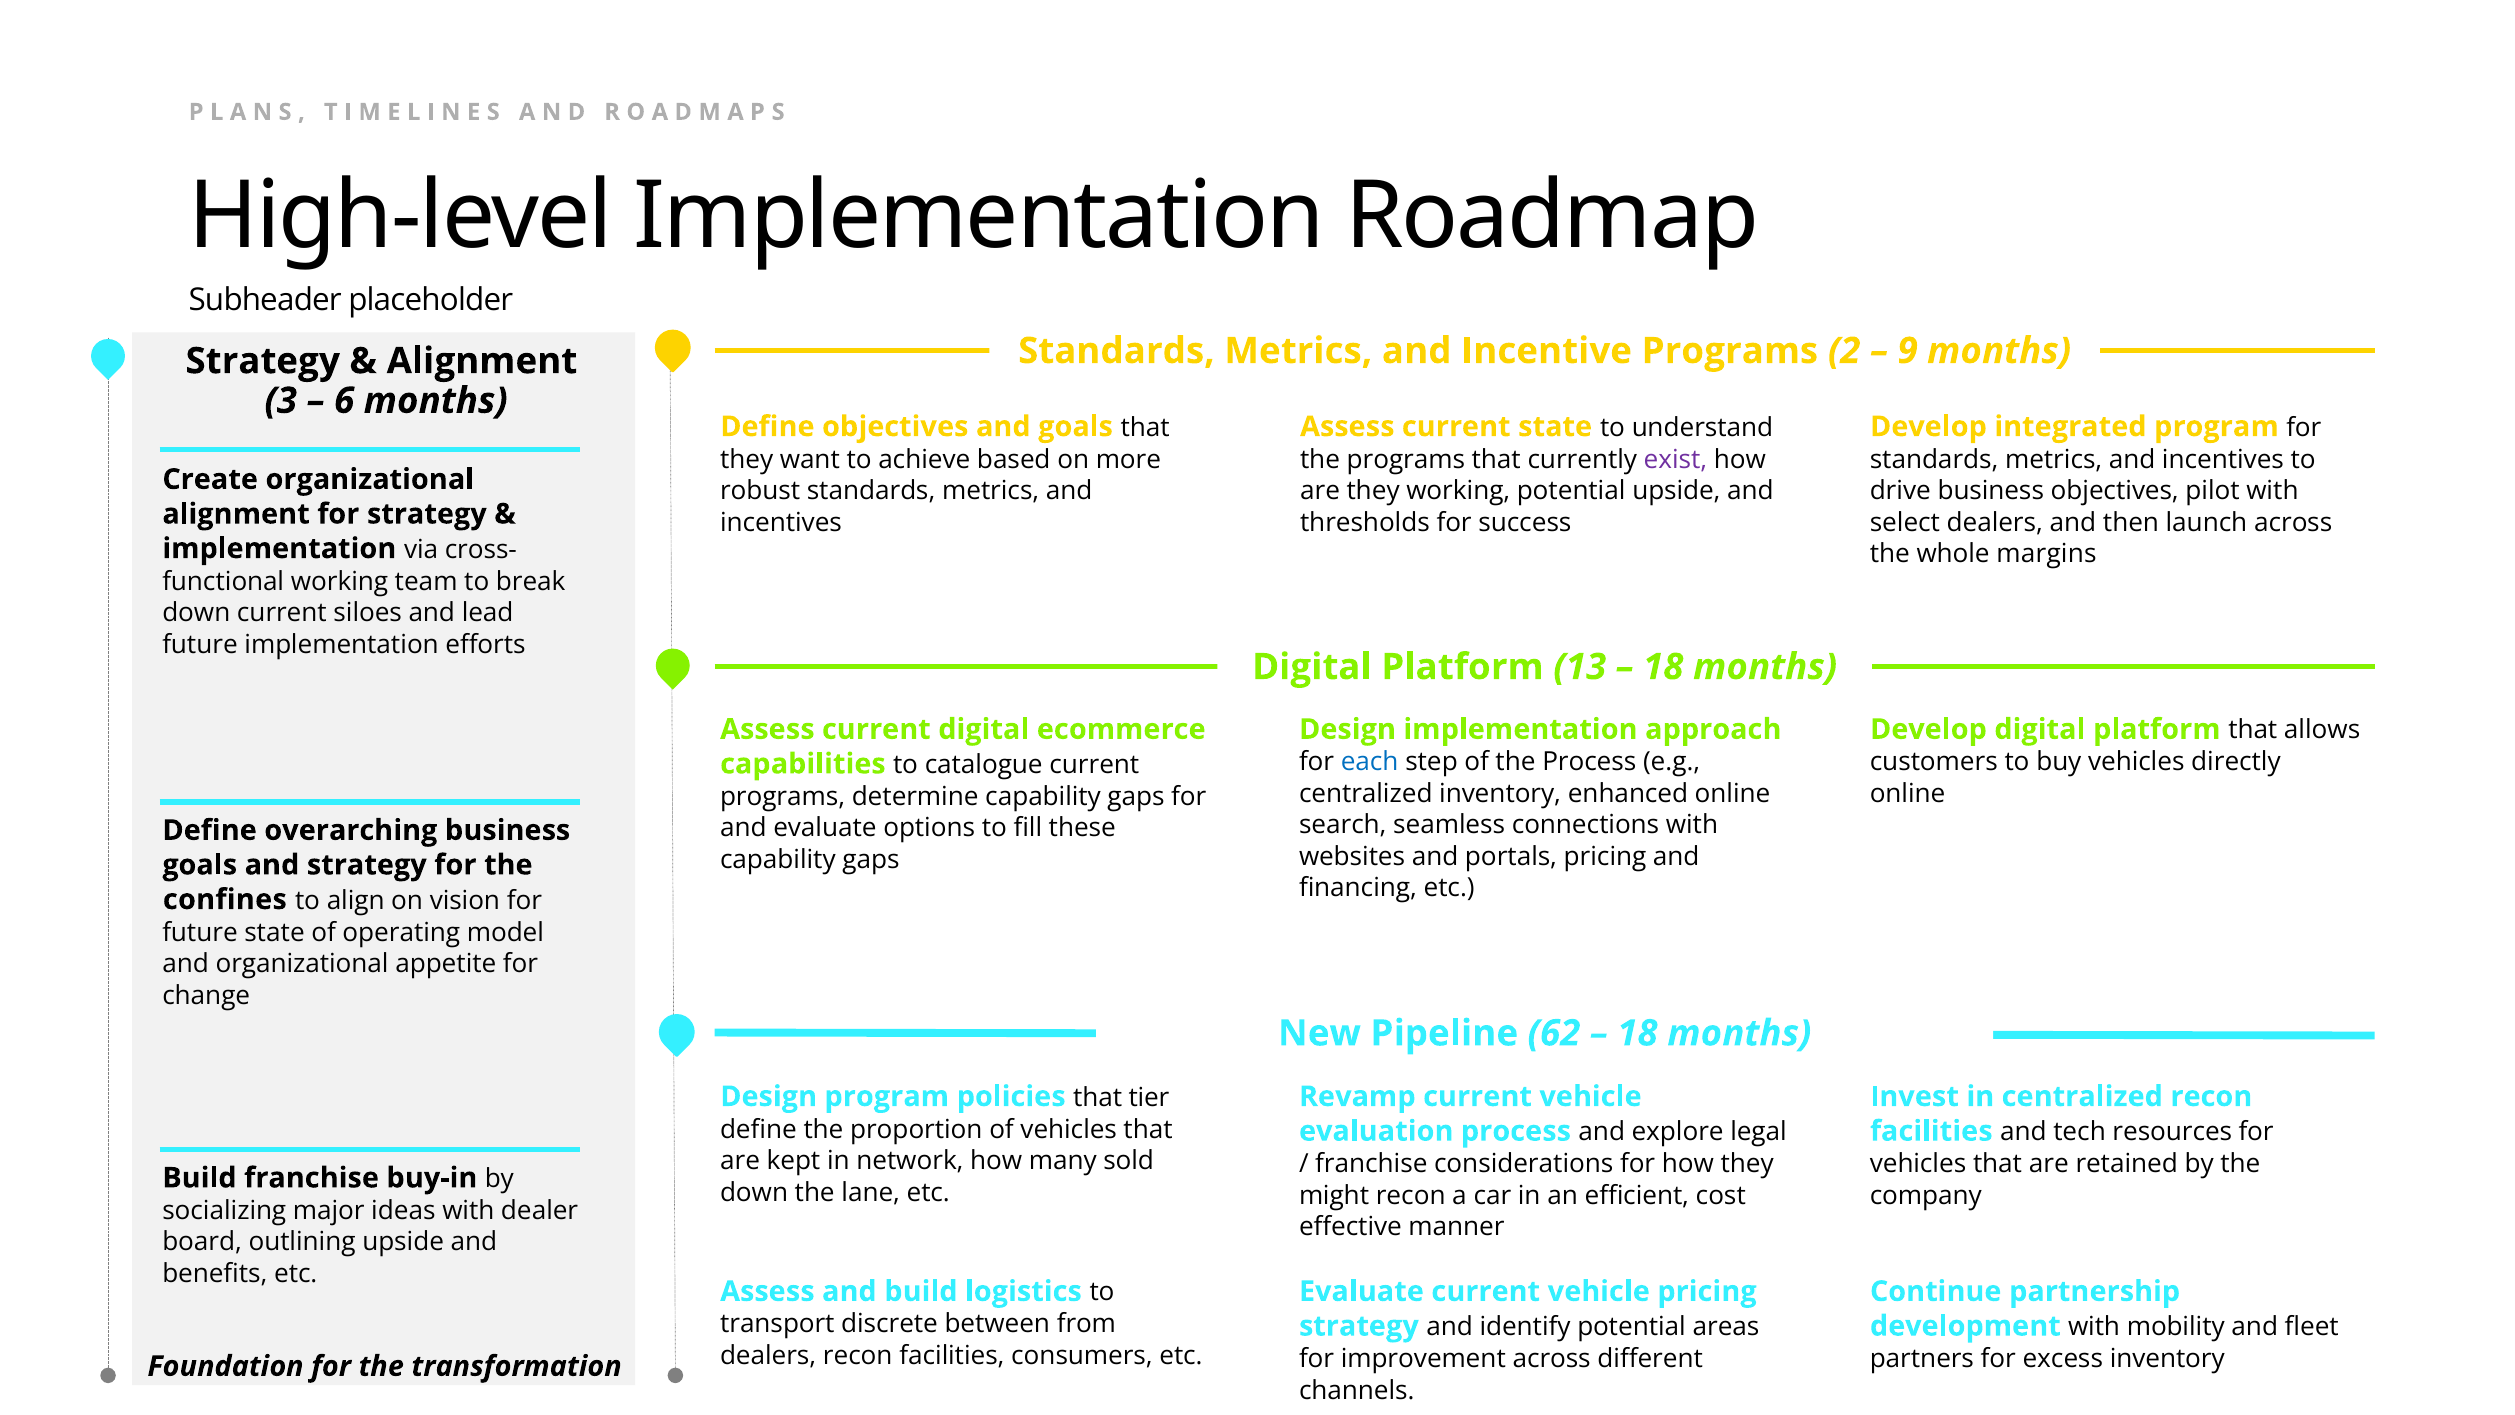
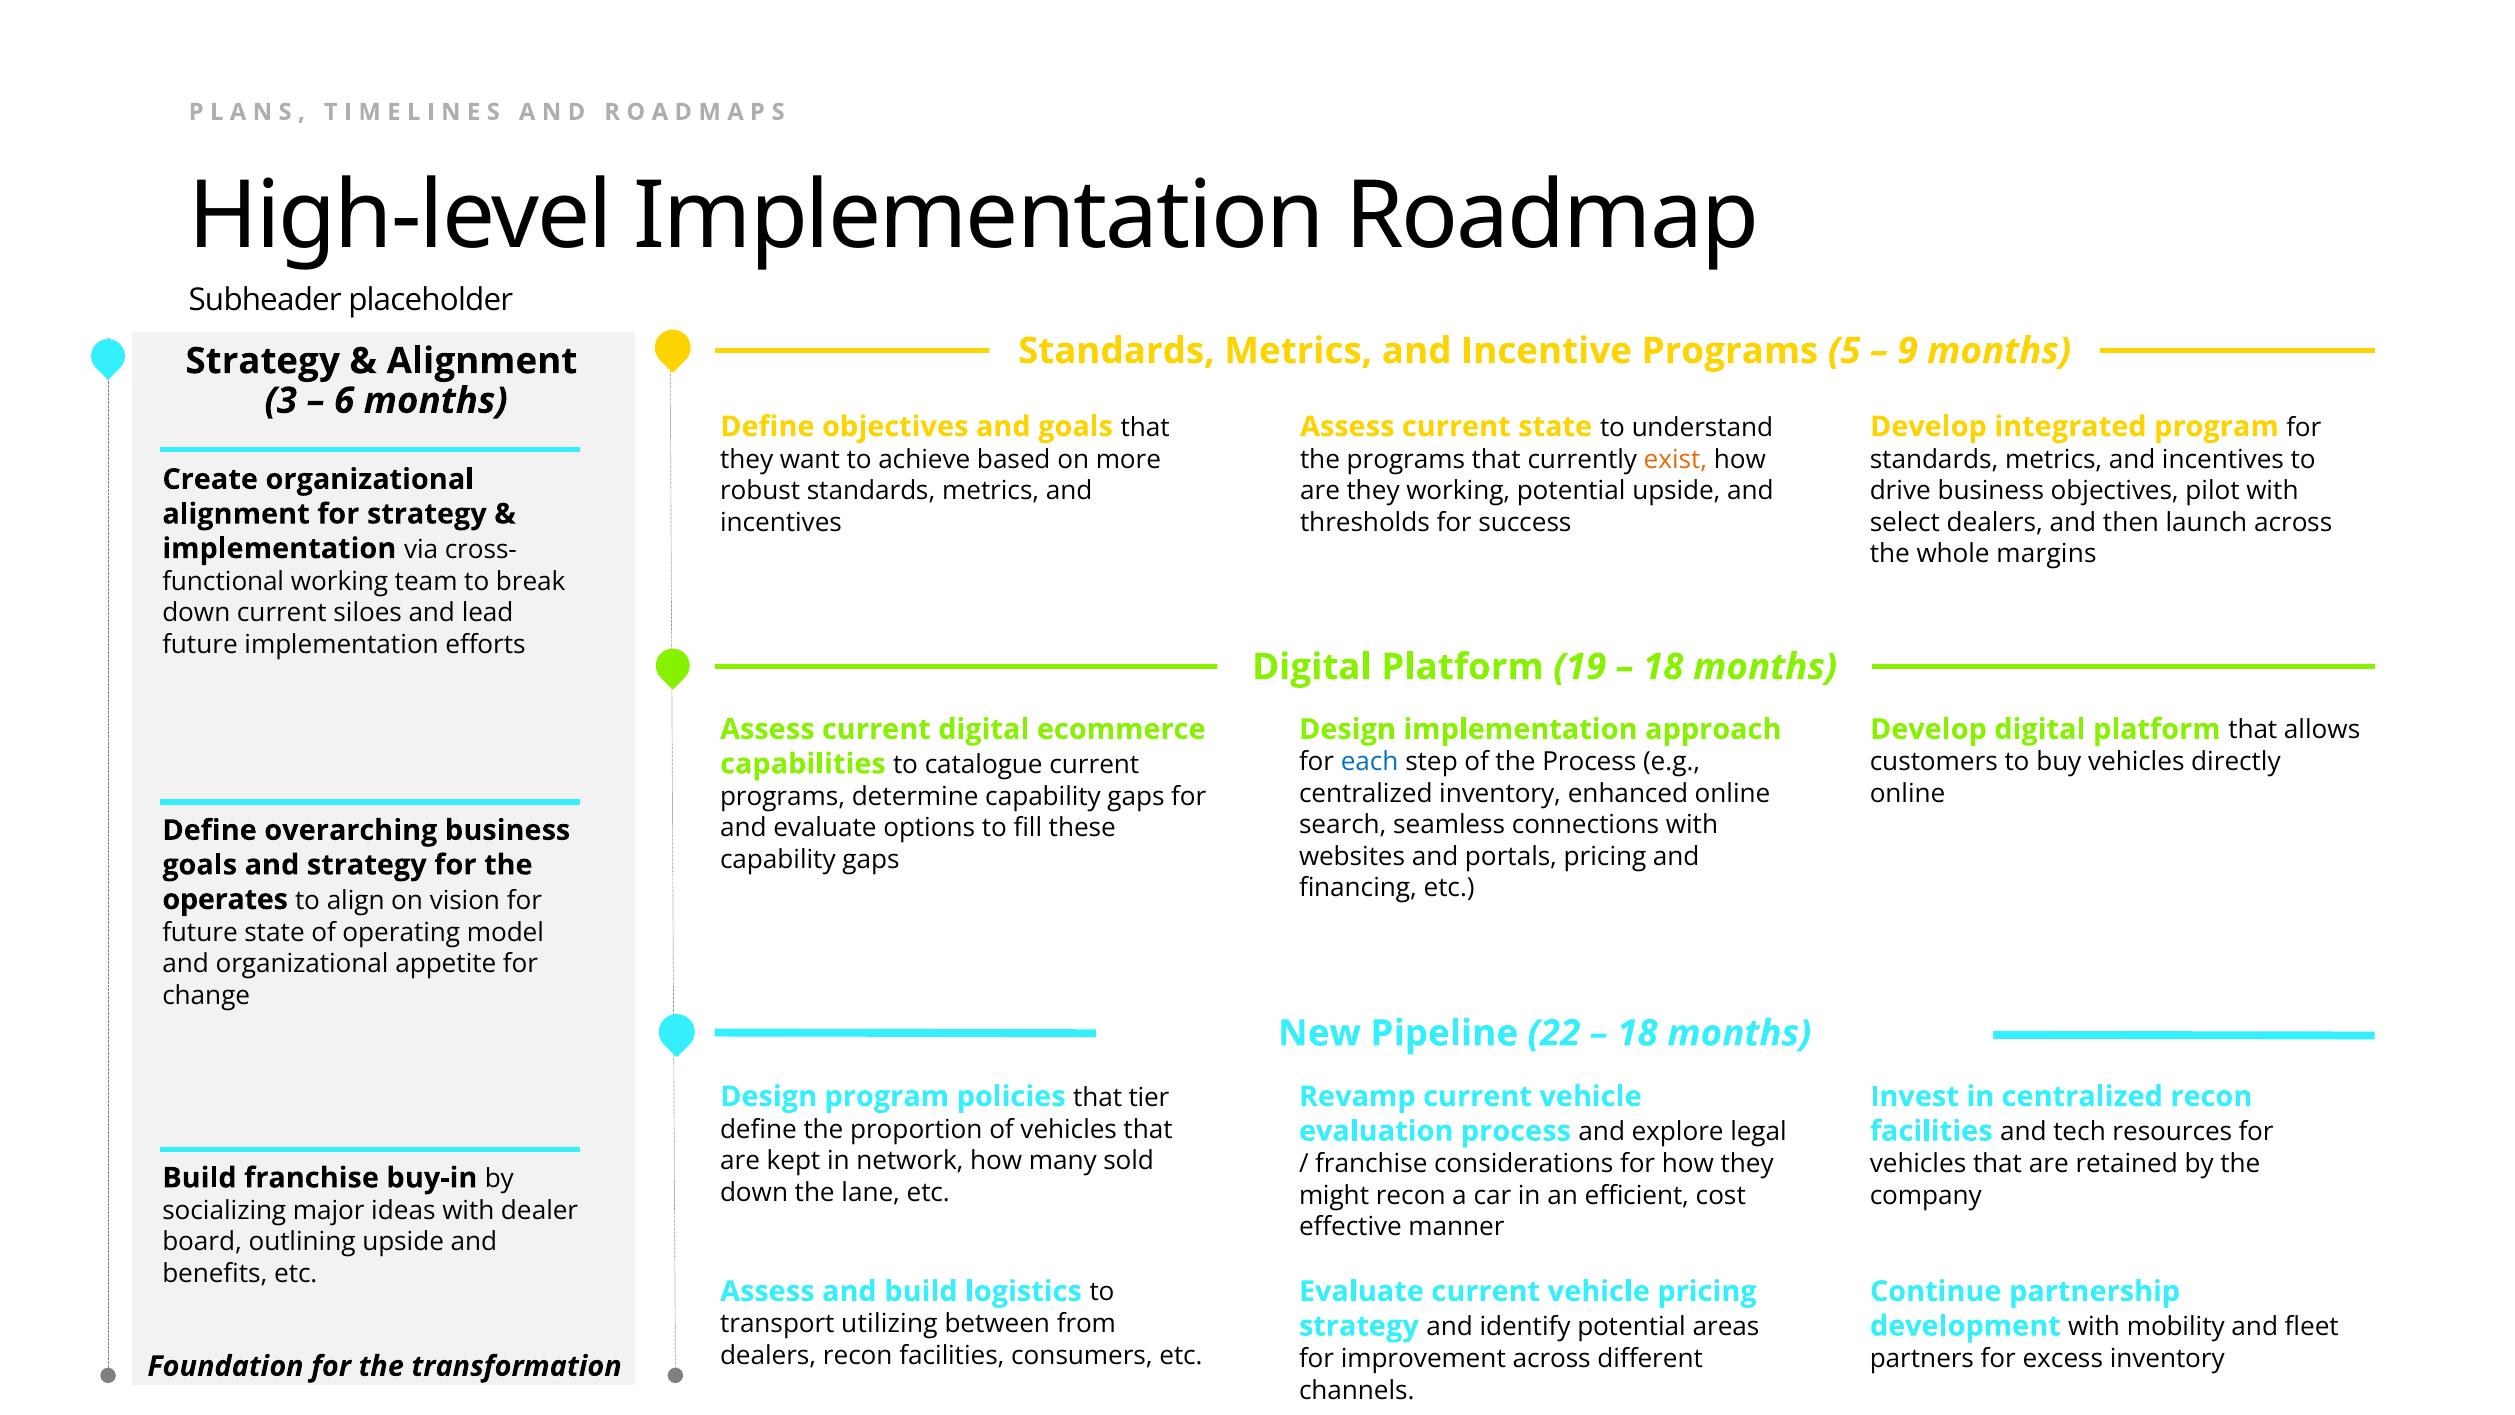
2: 2 -> 5 (1844, 351)
exist colour: purple -> orange (1675, 459)
13: 13 -> 19 (1580, 667)
confines: confines -> operates (225, 899)
62: 62 -> 22 (1554, 1033)
discrete: discrete -> utilizing (889, 1324)
